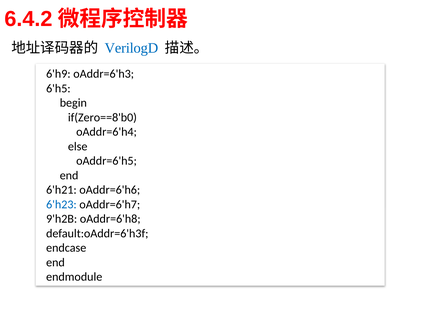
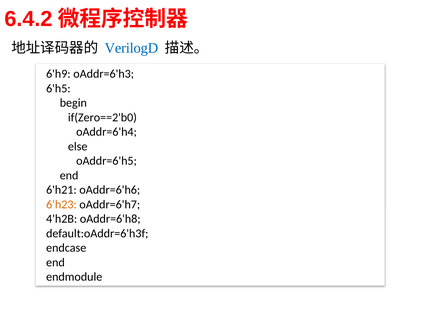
if(Zero==8'b0: if(Zero==8'b0 -> if(Zero==2'b0 (102, 117)
6'h23 colour: blue -> orange (61, 204)
9'h2B: 9'h2B -> 4'h2B (62, 219)
